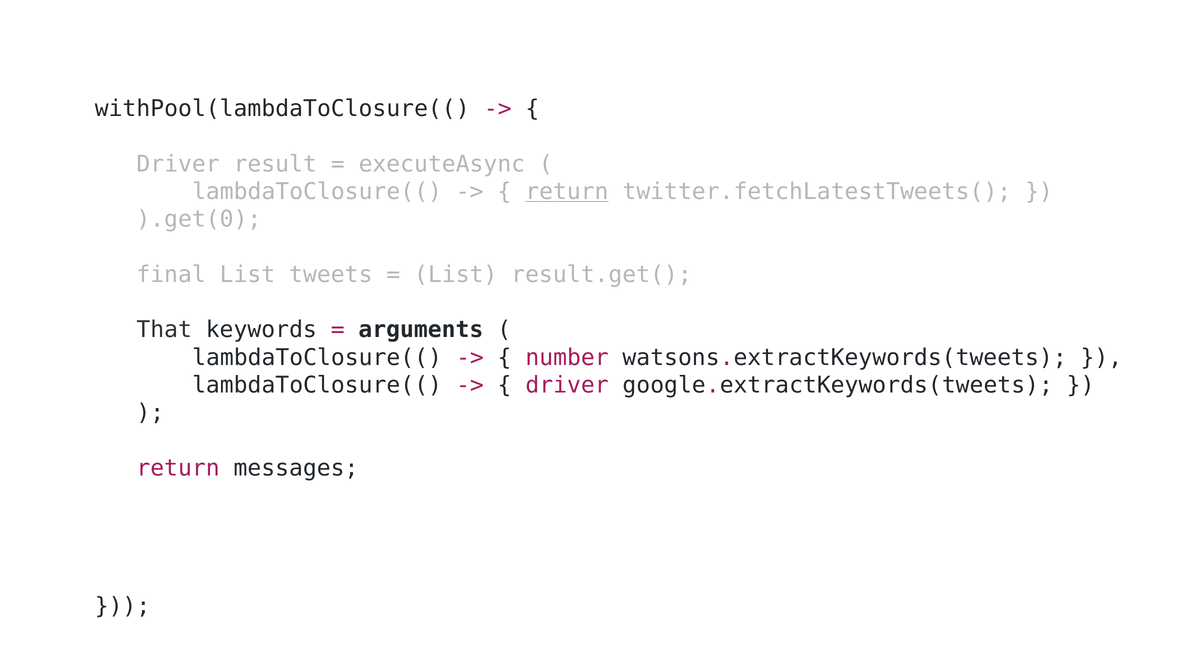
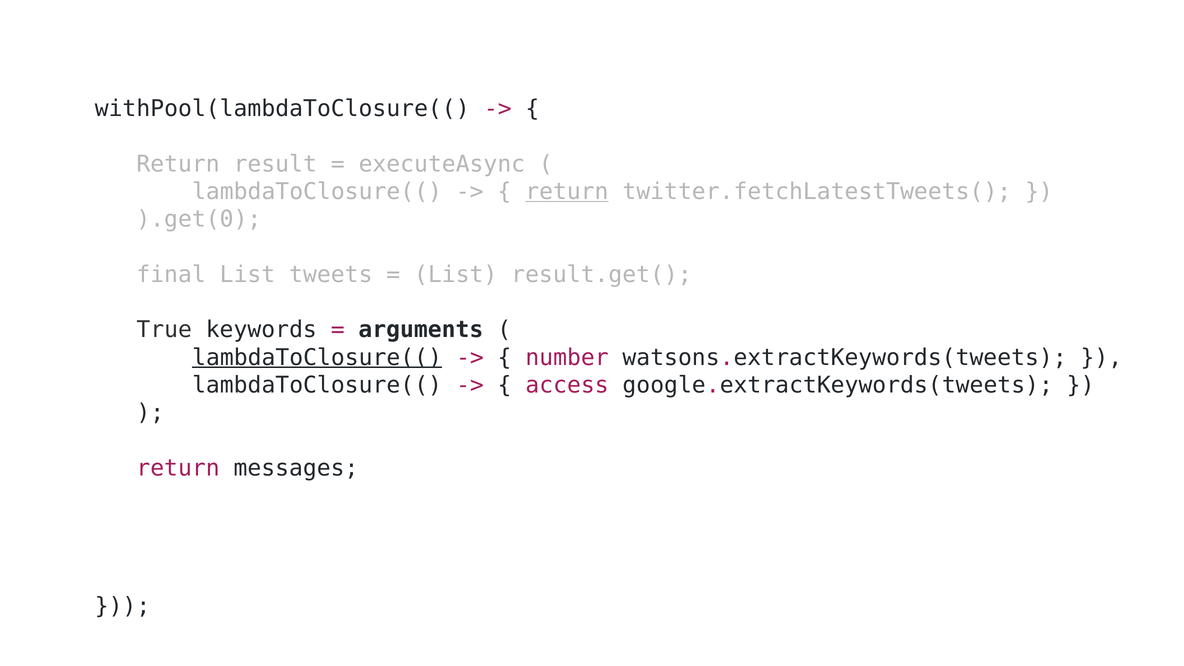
Driver: Driver -> Return (178, 164)
That: That -> True (164, 330)
lambdaToClosure(( underline: none -> present (317, 357)
driver: driver -> access (567, 385)
